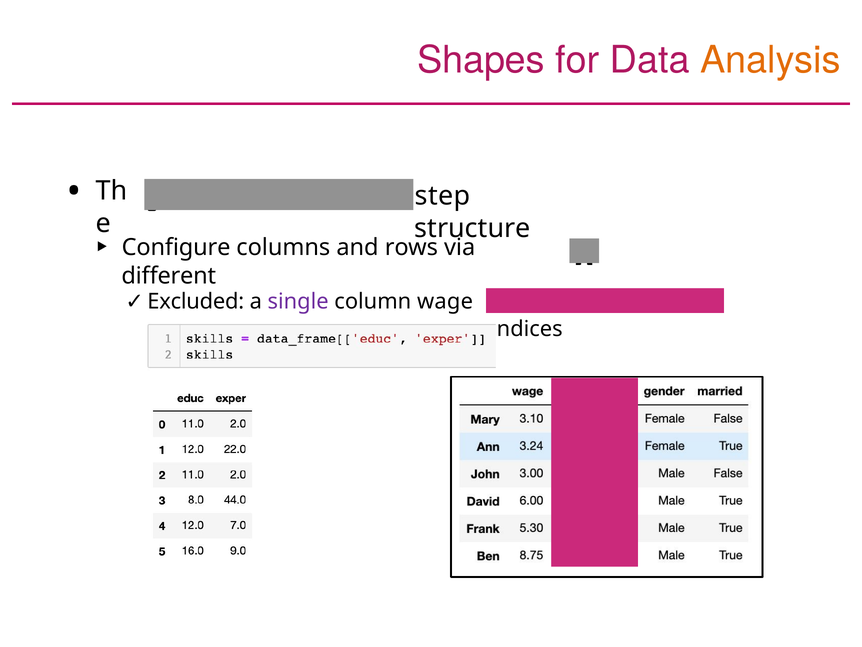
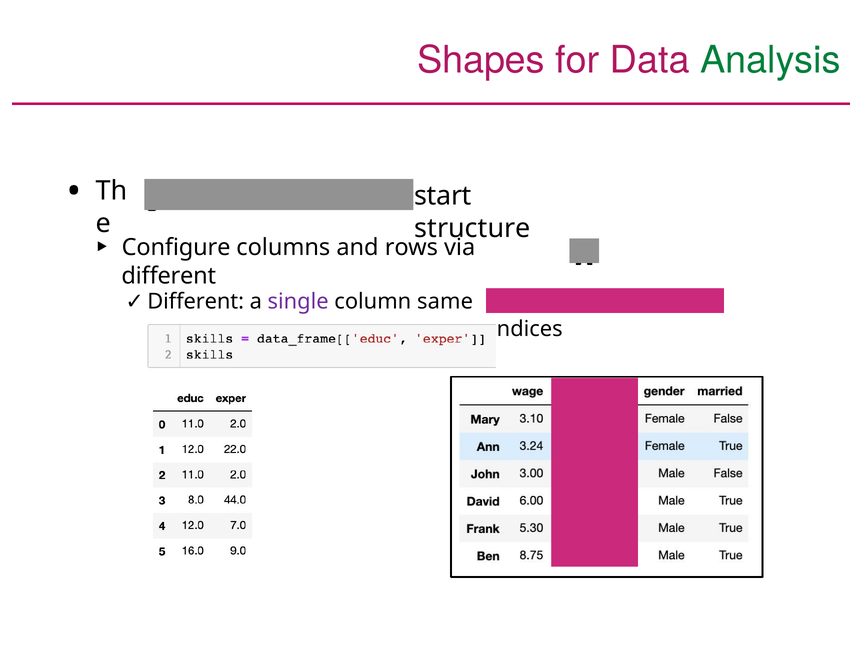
Analysis colour: orange -> green (770, 60)
step: step -> start (443, 196)
Excluded: Excluded -> Different (196, 302)
wage: wage -> same (445, 302)
